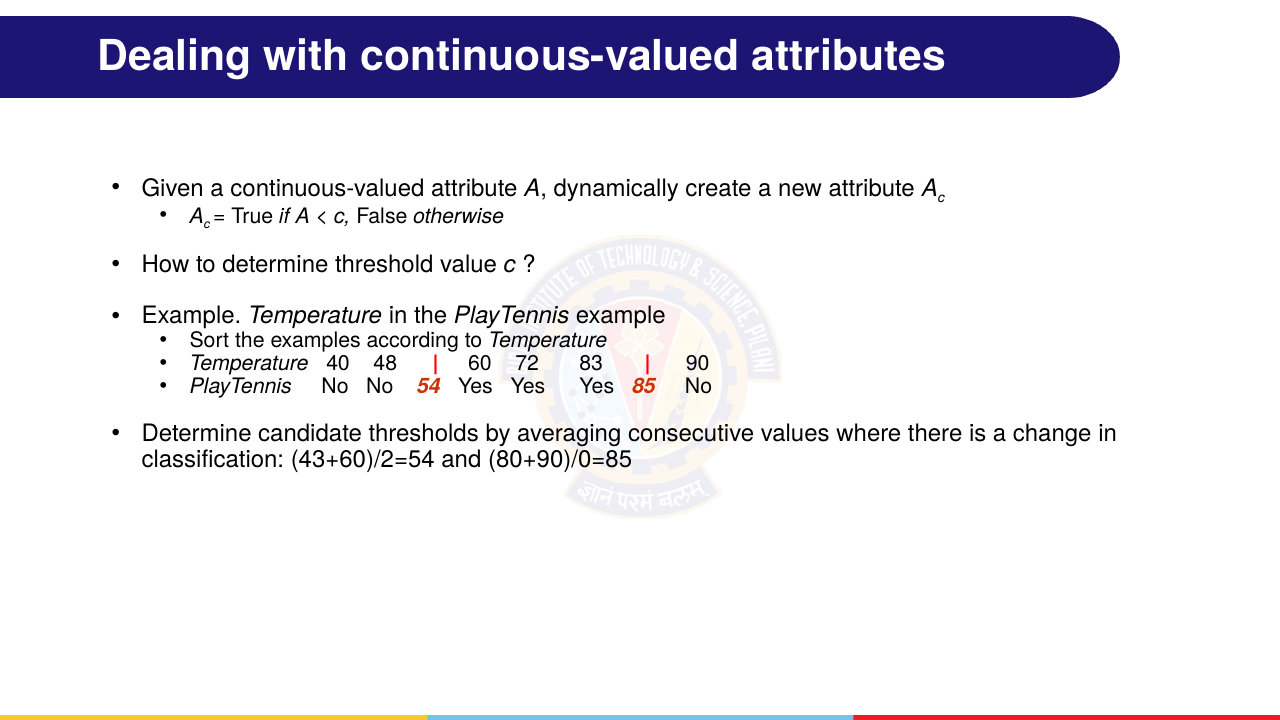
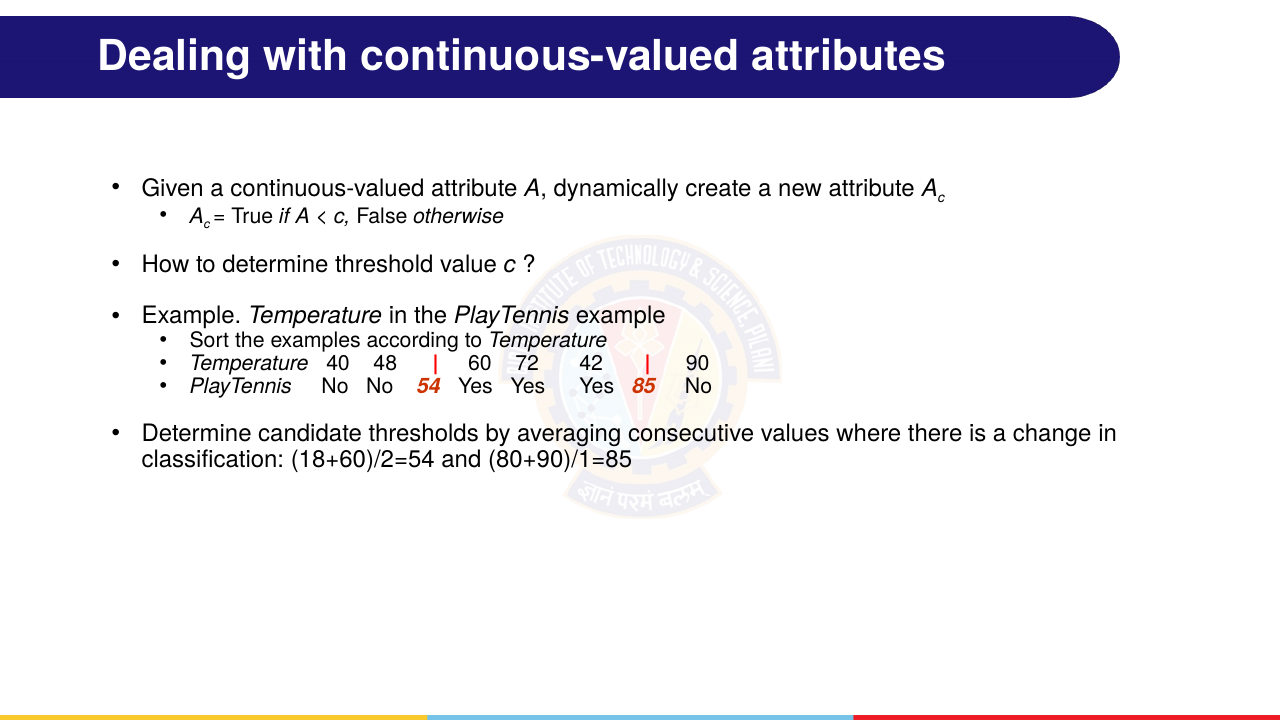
83: 83 -> 42 (591, 363)
43+60)/2=54: 43+60)/2=54 -> 18+60)/2=54 (363, 460)
80+90)/0=85: 80+90)/0=85 -> 80+90)/1=85 (560, 460)
